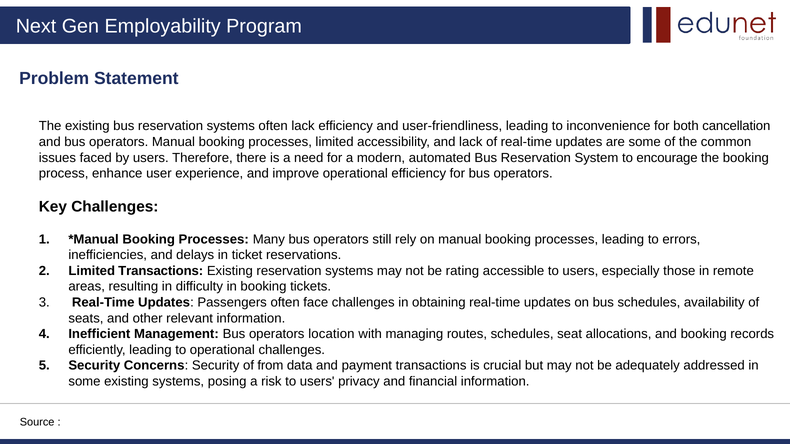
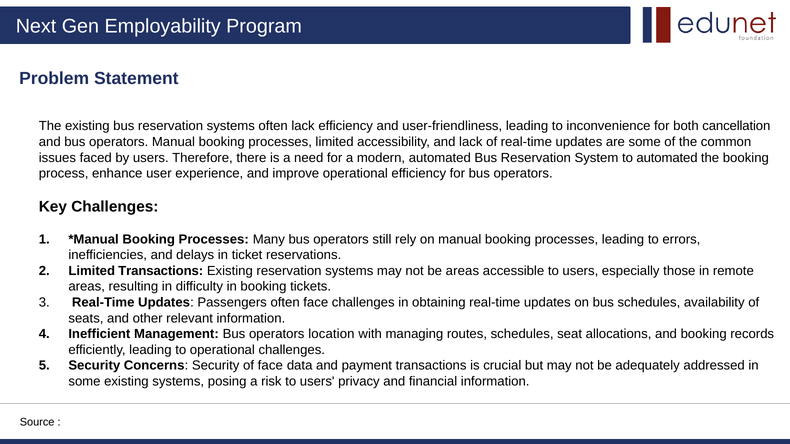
to encourage: encourage -> automated (667, 158)
be rating: rating -> areas (462, 271)
of from: from -> face (270, 366)
